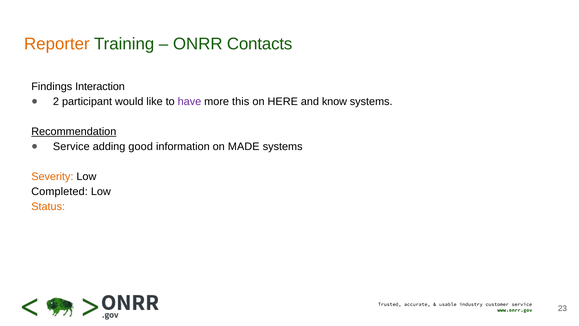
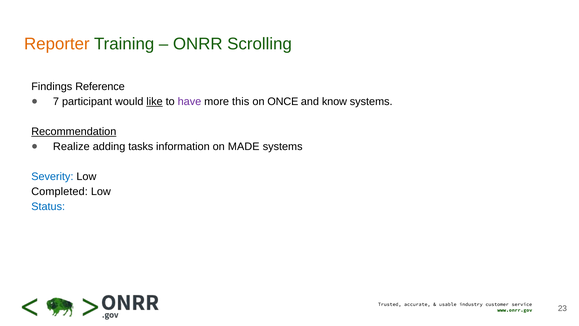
Contacts: Contacts -> Scrolling (260, 44)
Interaction: Interaction -> Reference (100, 87)
2: 2 -> 7 (56, 102)
like underline: none -> present (155, 102)
HERE: HERE -> ONCE (283, 102)
Service: Service -> Realize (71, 146)
good: good -> tasks (141, 146)
Severity colour: orange -> blue (52, 176)
Status colour: orange -> blue (48, 206)
